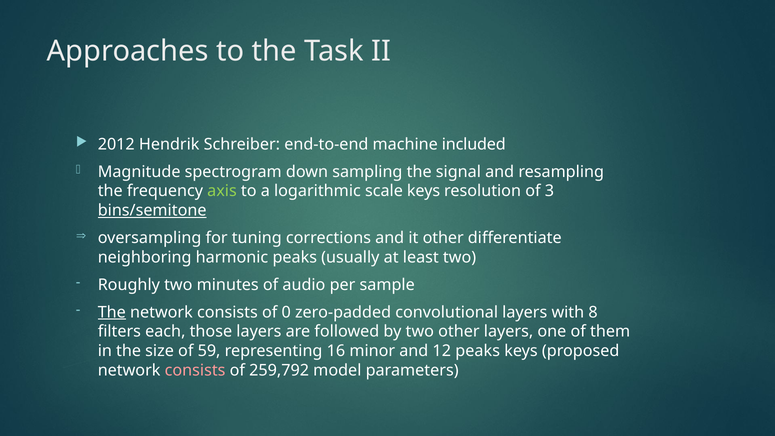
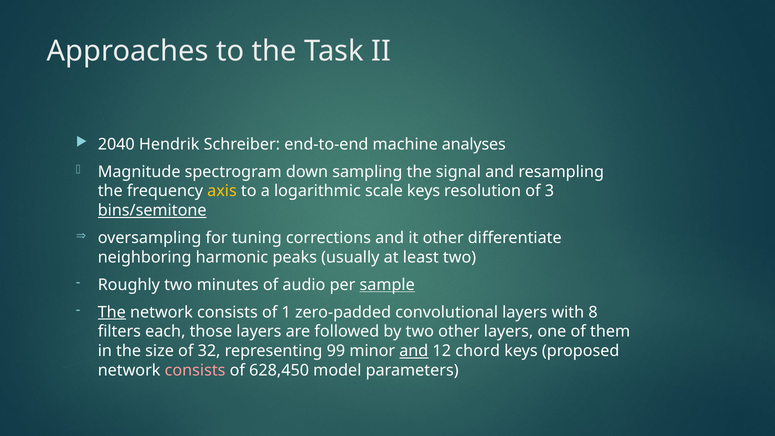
2012: 2012 -> 2040 (116, 144)
included: included -> analyses (474, 144)
axis colour: light green -> yellow (222, 191)
sample underline: none -> present (387, 285)
0: 0 -> 1 (286, 312)
59: 59 -> 32 (209, 351)
16: 16 -> 99 (336, 351)
and underline: none -> present (414, 351)
12 peaks: peaks -> chord (478, 351)
259,792: 259,792 -> 628,450 (279, 370)
